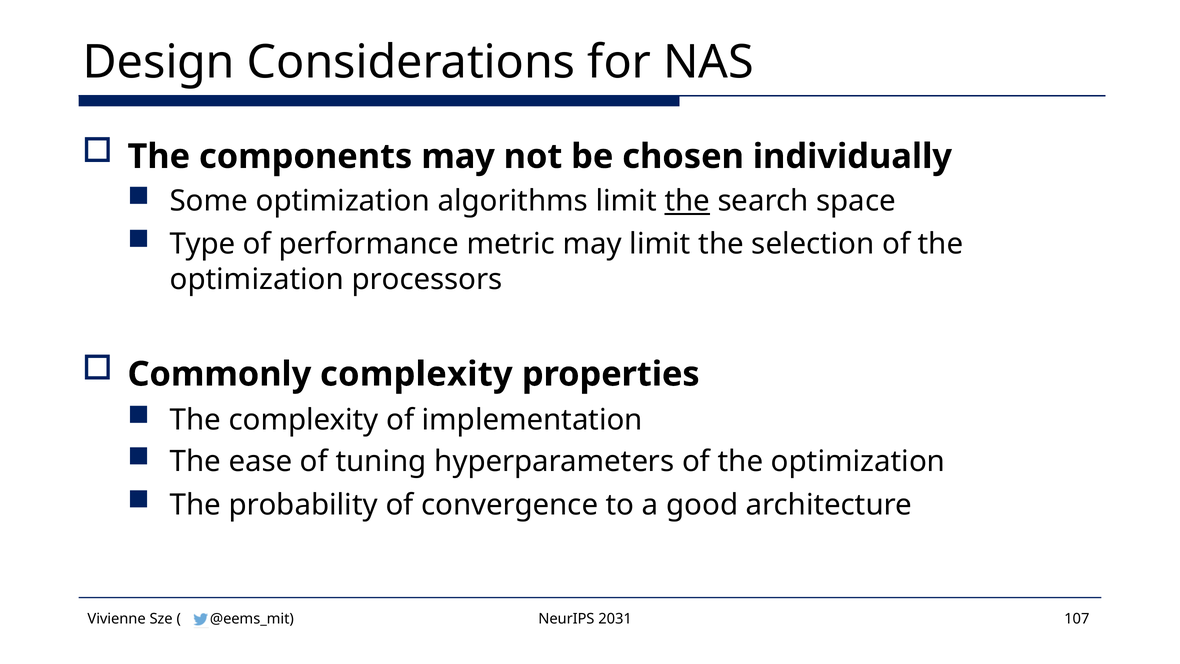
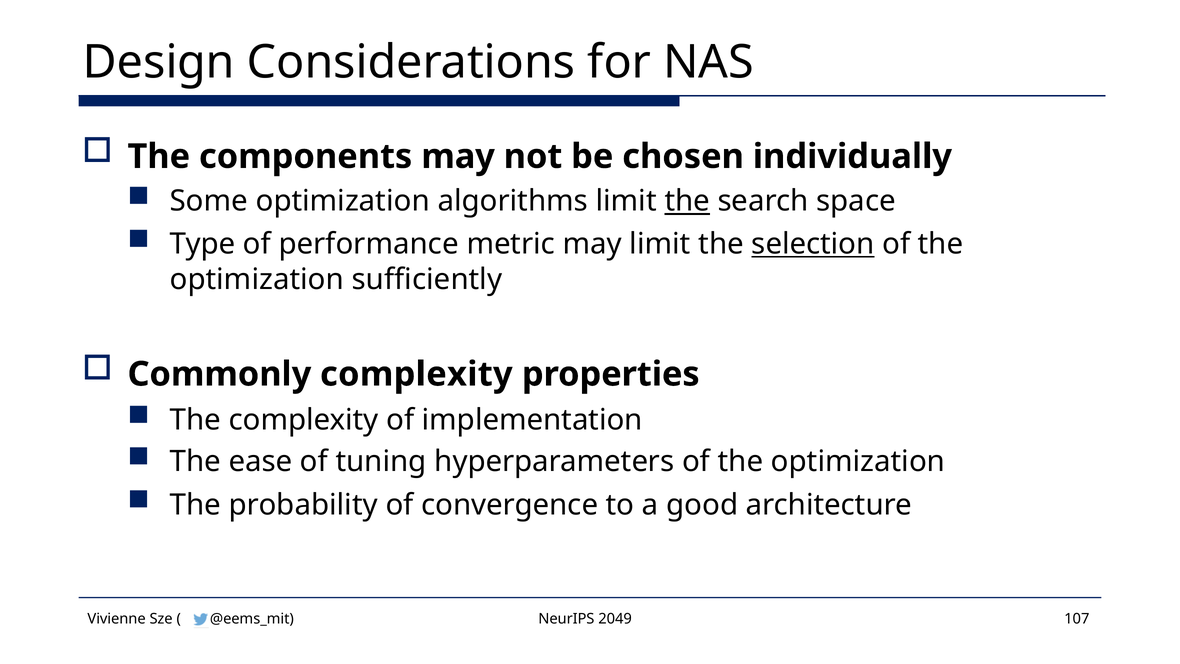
selection underline: none -> present (813, 244)
processors: processors -> sufficiently (427, 279)
2031: 2031 -> 2049 (615, 619)
